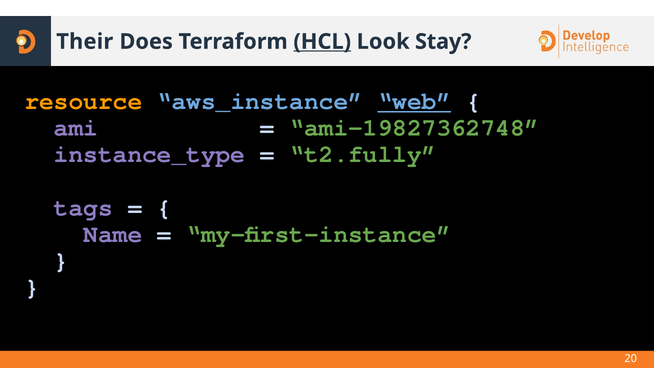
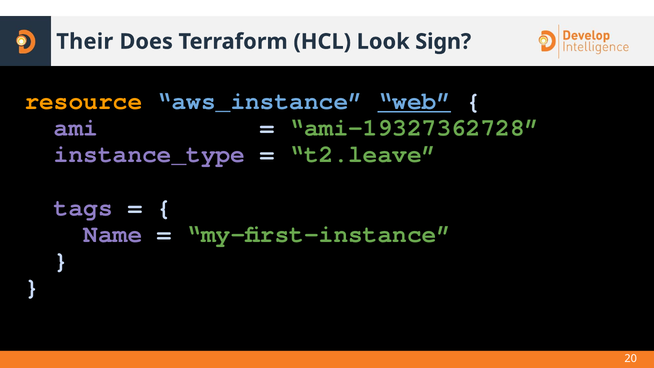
HCL underline: present -> none (322, 42)
Stay: Stay -> Sign (443, 42)
ami-19827362748: ami-19827362748 -> ami-19327362728 (414, 128)
t2.fully: t2.fully -> t2.leave (363, 154)
